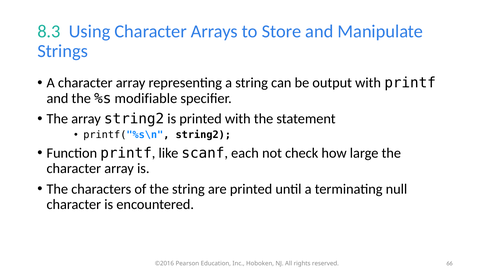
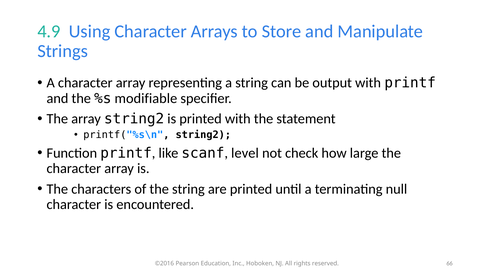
8.3: 8.3 -> 4.9 (49, 31)
each: each -> level (245, 153)
